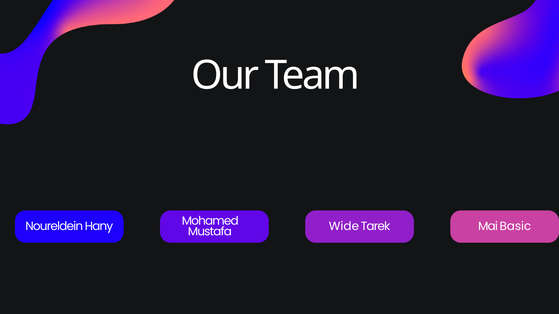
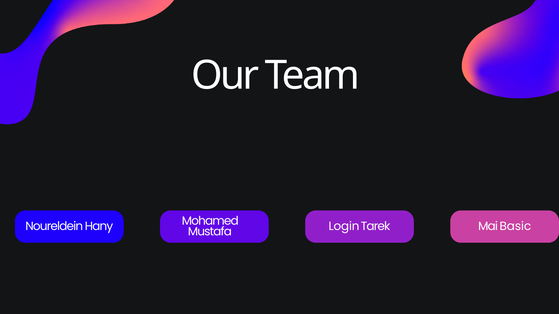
Wide: Wide -> Login (344, 227)
